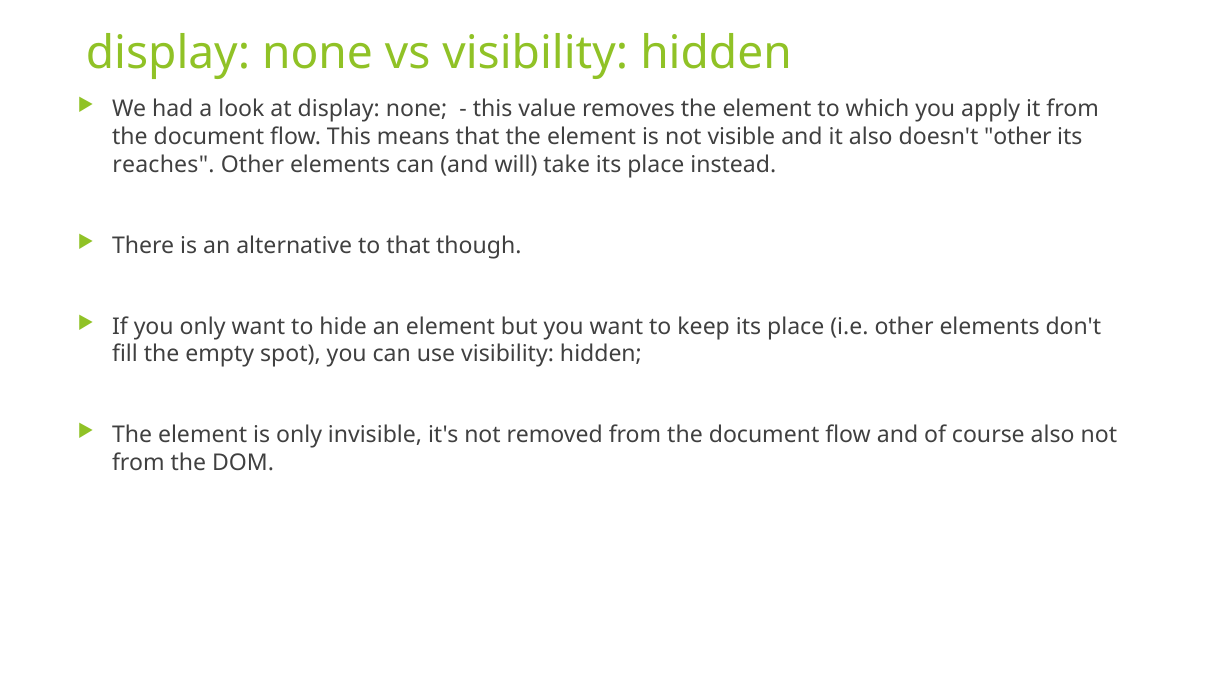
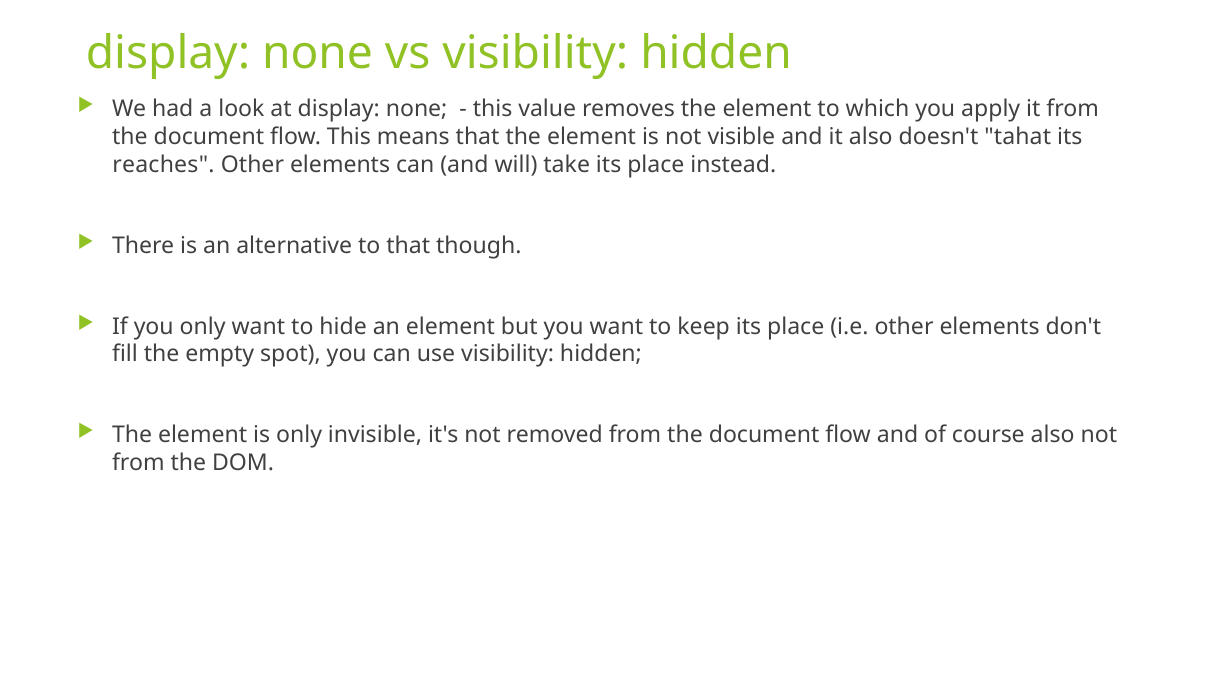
doesn't other: other -> tahat (1018, 137)
